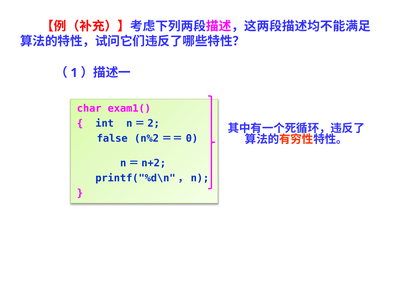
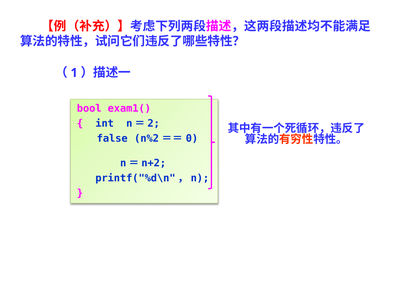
char: char -> bool (89, 109)
